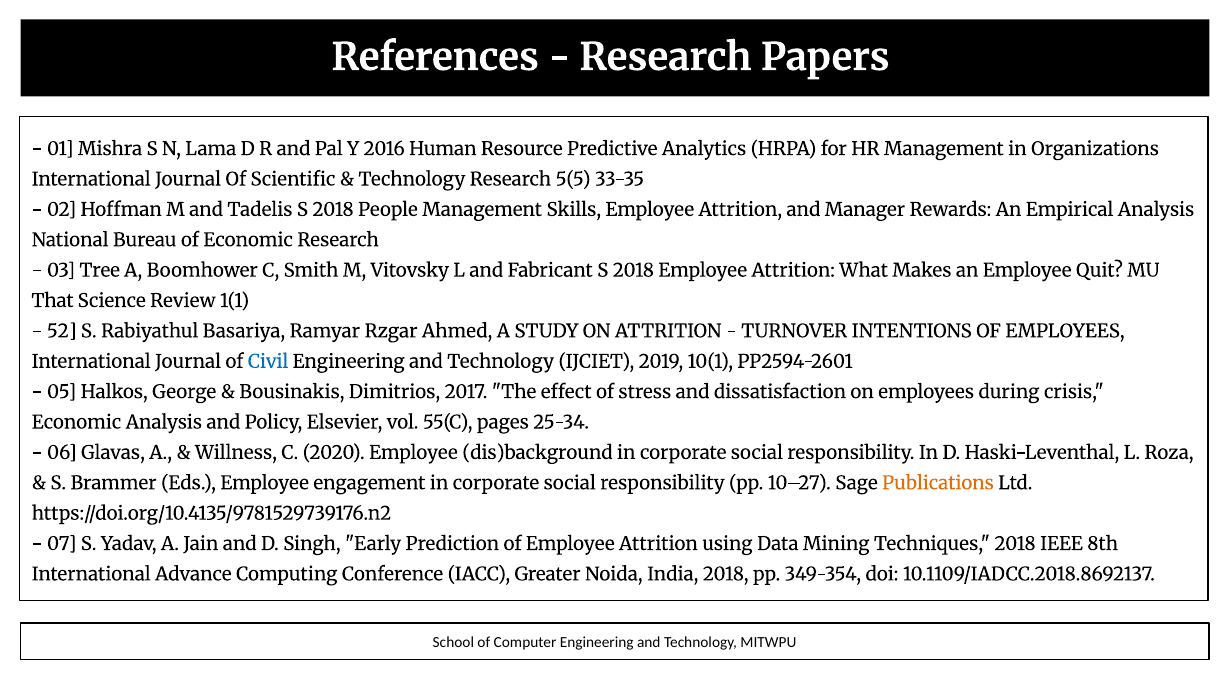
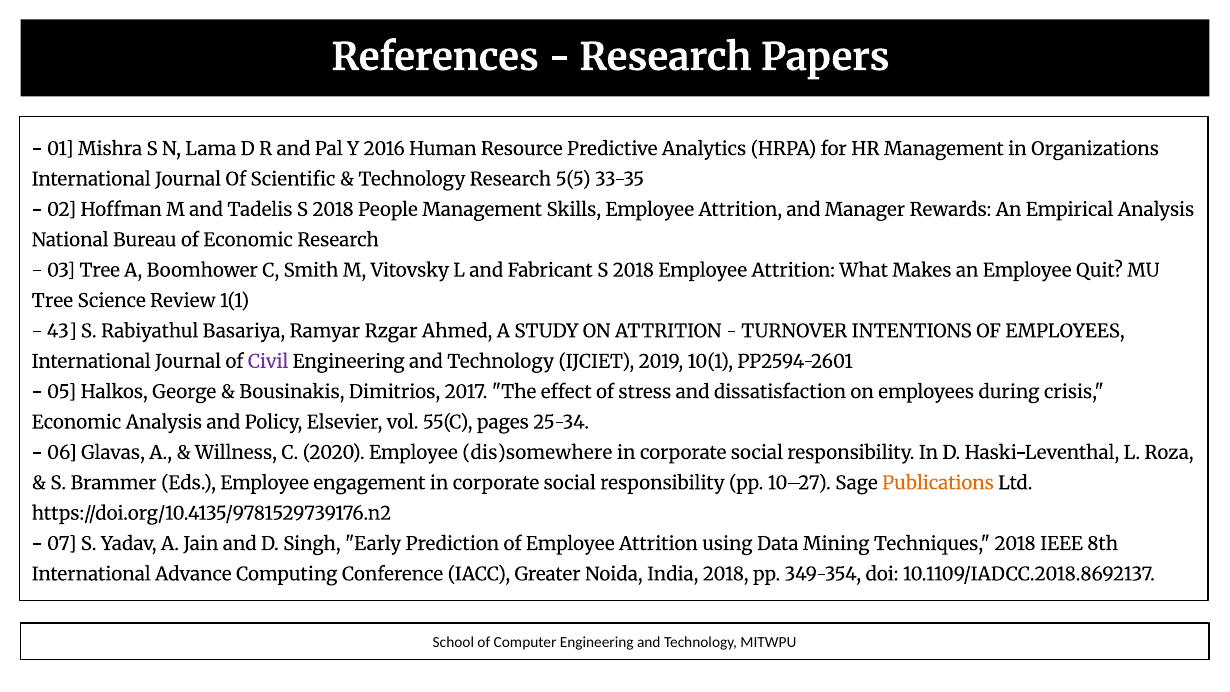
That: That -> Tree (52, 301)
52: 52 -> 43 (62, 331)
Civil colour: blue -> purple (268, 362)
dis)background: dis)background -> dis)somewhere (537, 453)
